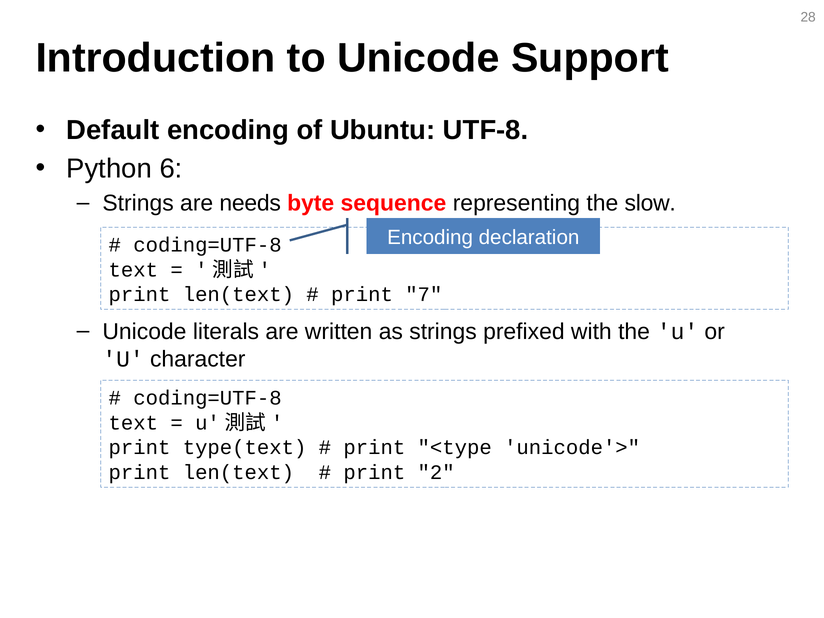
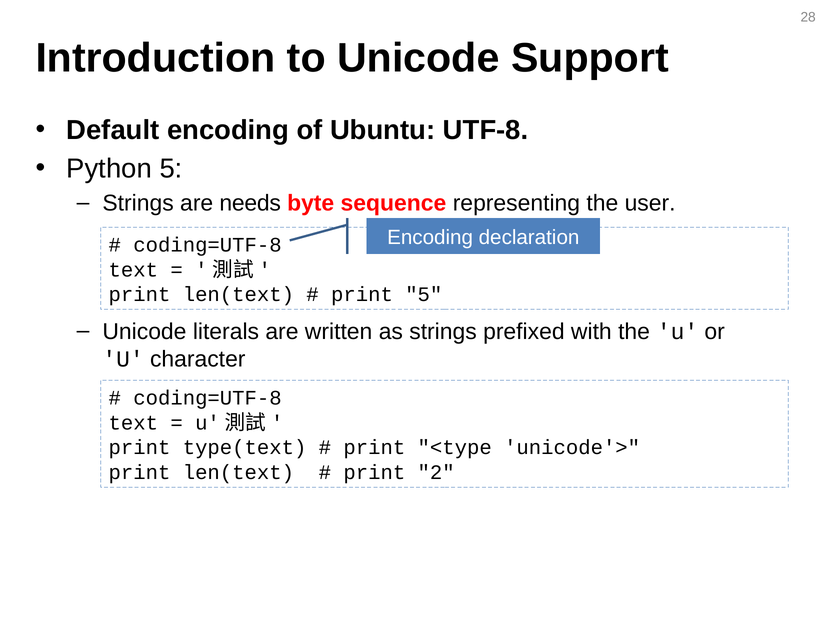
Python 6: 6 -> 5 (171, 169)
slow: slow -> user (650, 203)
print 7: 7 -> 5 (424, 295)
